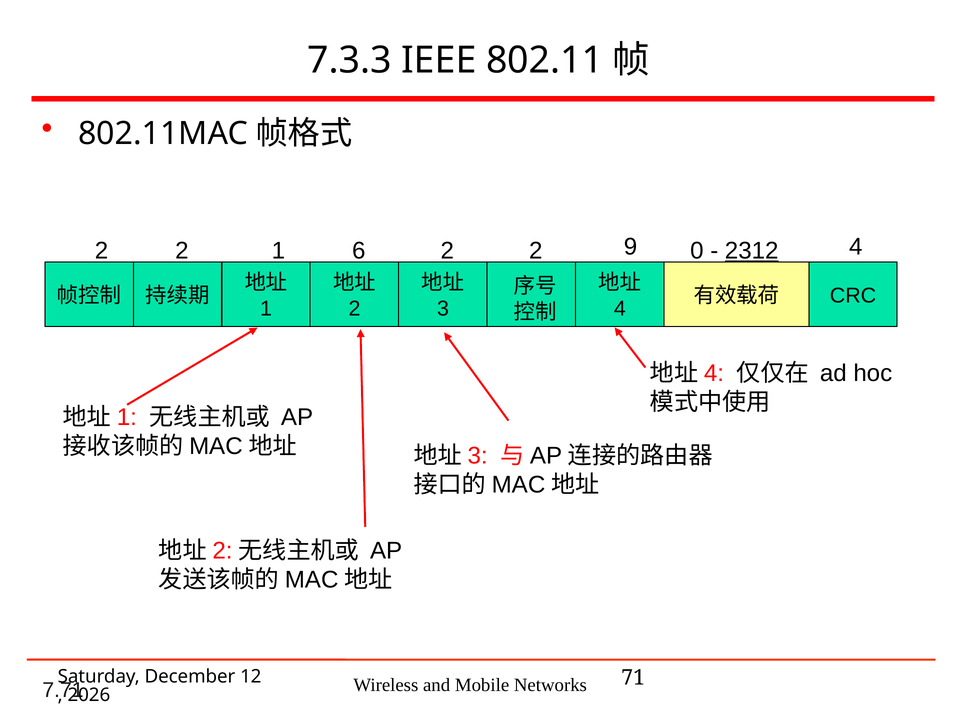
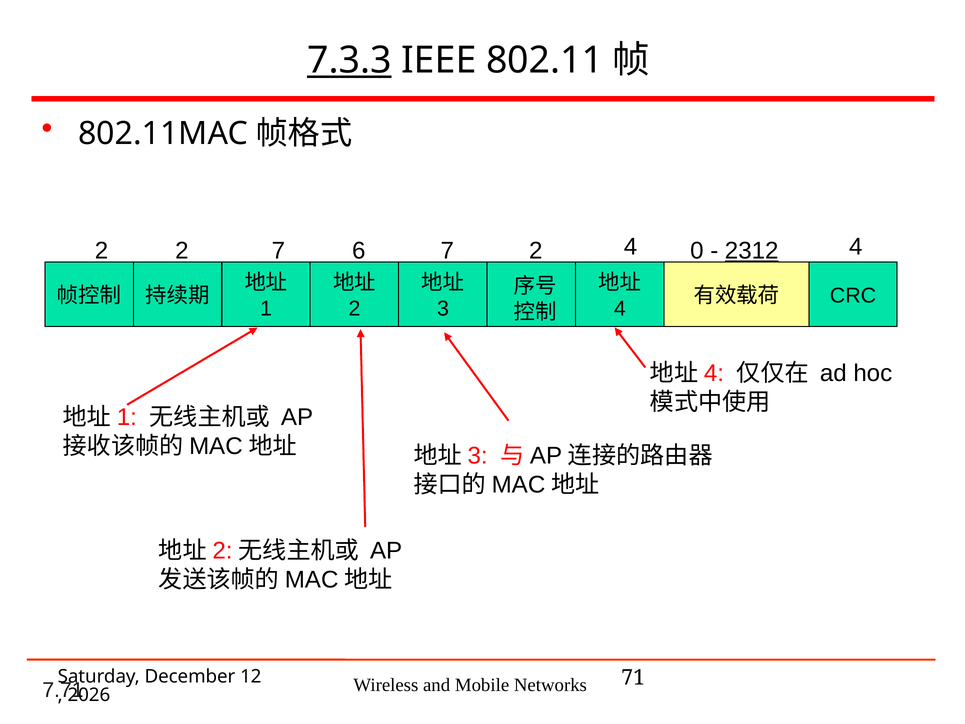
7.3.3 underline: none -> present (349, 60)
2 1: 1 -> 7 (278, 251)
6 2: 2 -> 7 (447, 251)
2 9: 9 -> 4 (631, 247)
